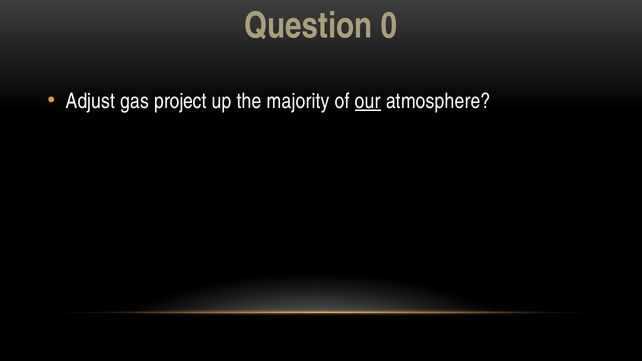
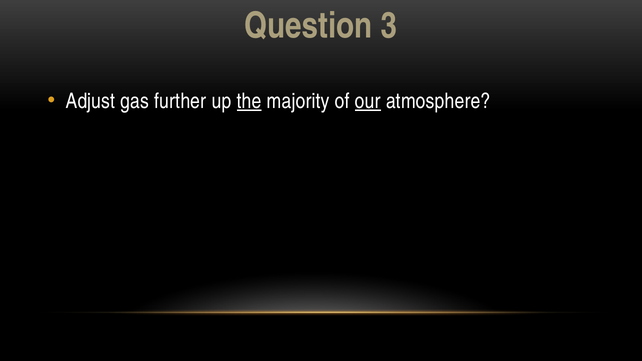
0: 0 -> 3 (389, 26)
project: project -> further (180, 101)
the underline: none -> present (249, 101)
